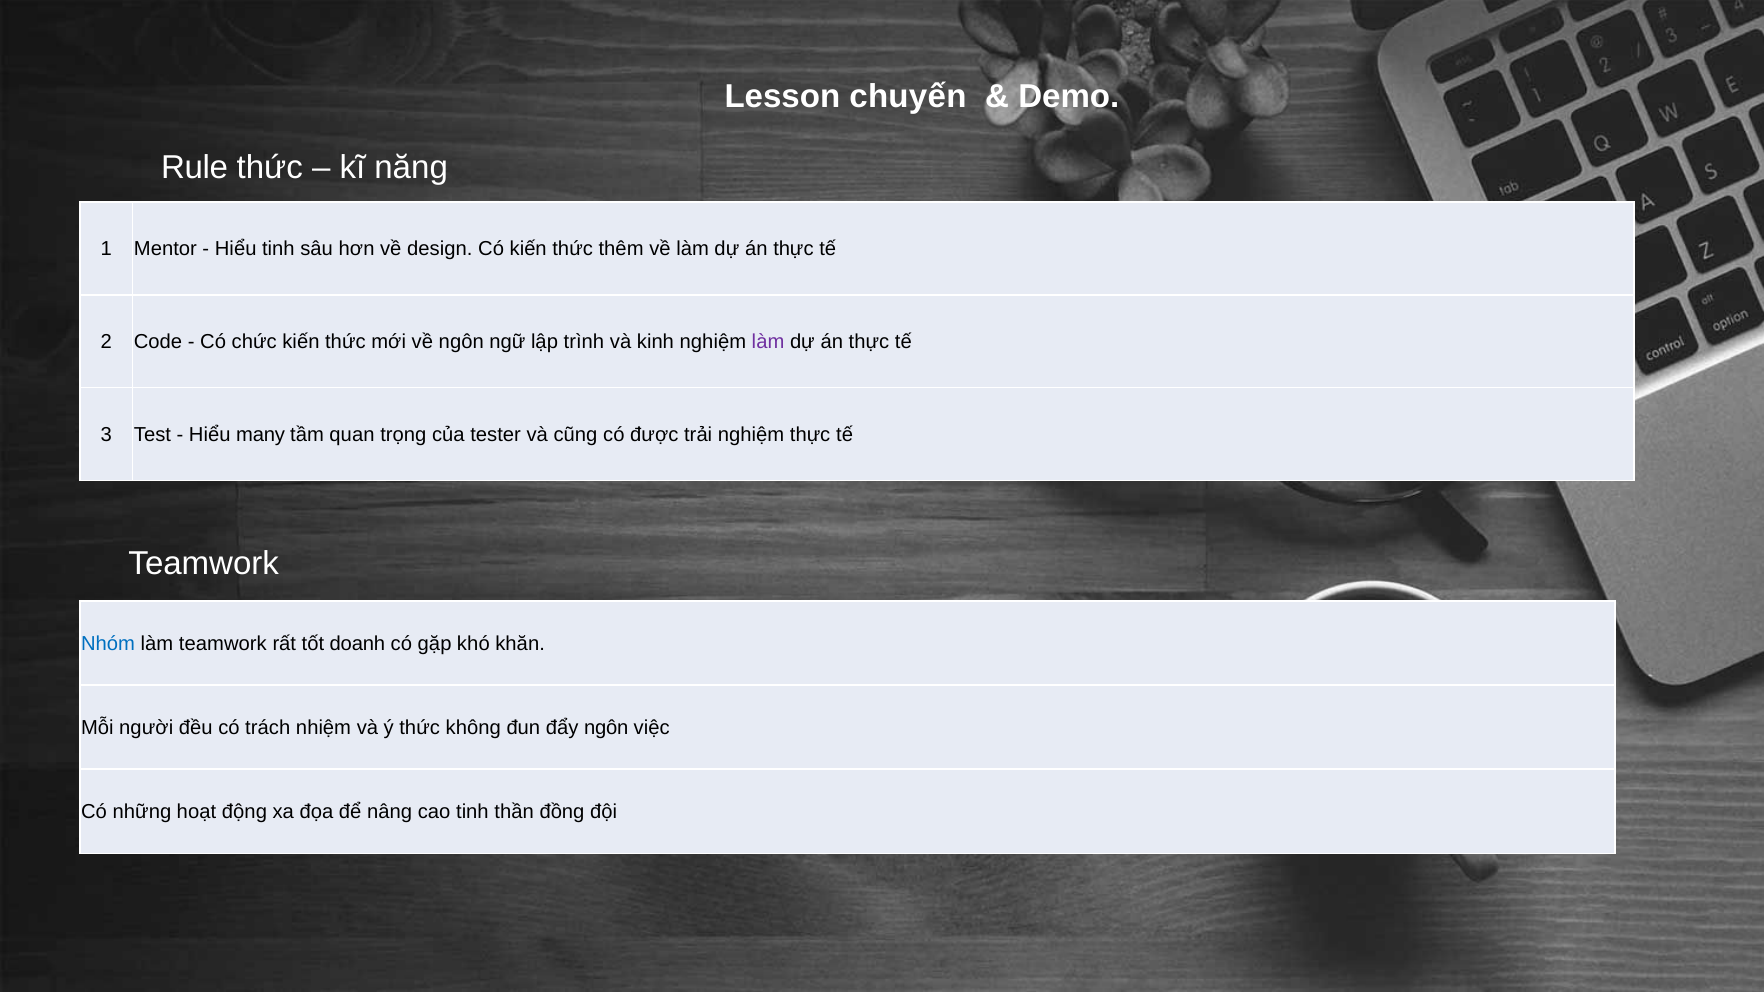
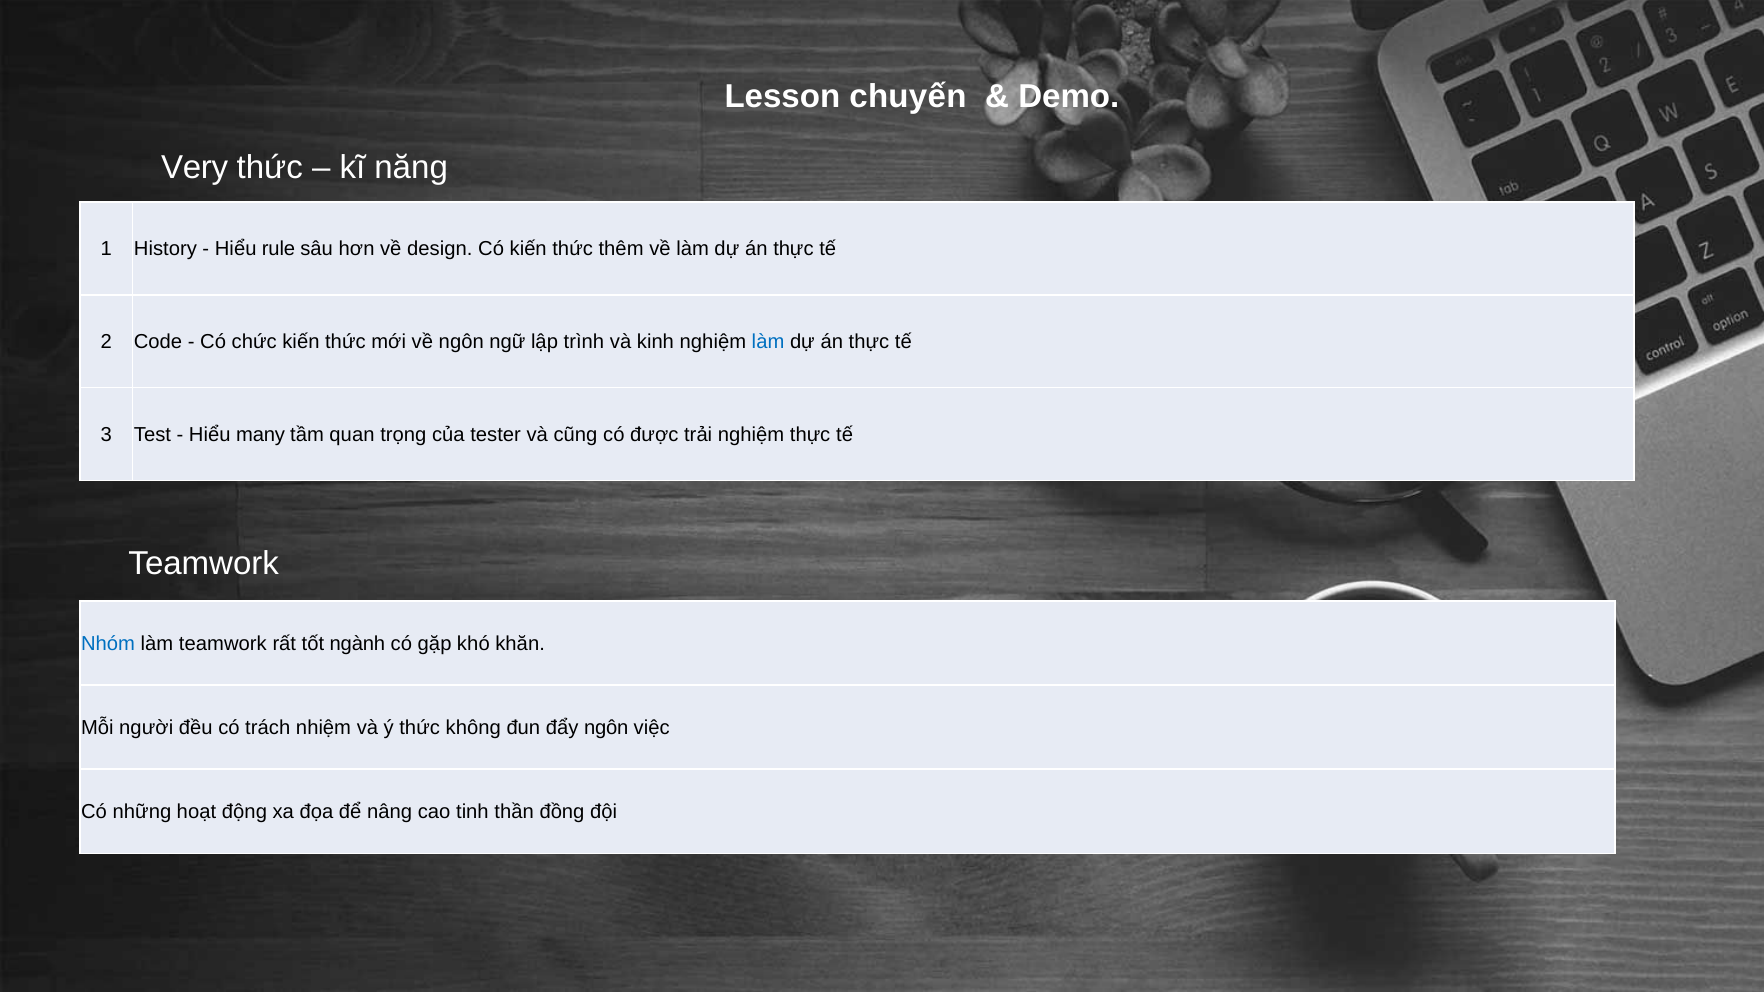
Rule: Rule -> Very (195, 167)
Mentor: Mentor -> History (165, 249)
Hiểu tinh: tinh -> rule (279, 249)
làm colour: purple -> blue (768, 342)
doanh: doanh -> ngành (357, 644)
